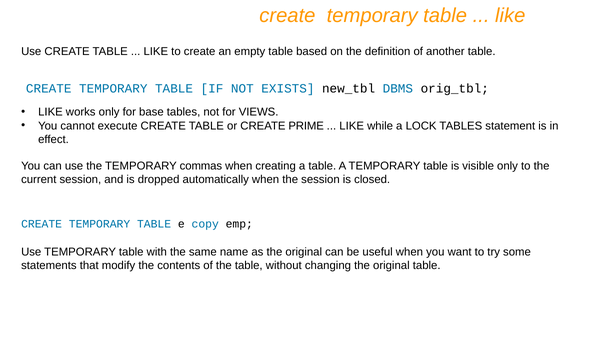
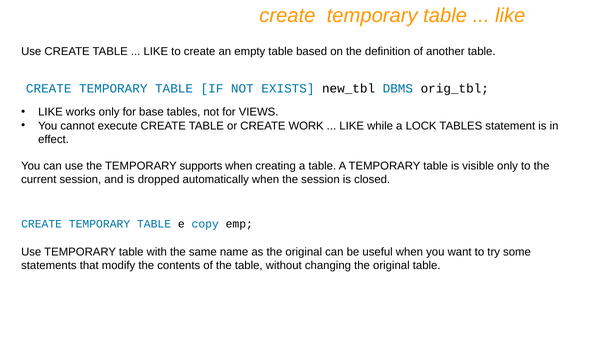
PRIME: PRIME -> WORK (306, 126)
commas: commas -> supports (201, 166)
